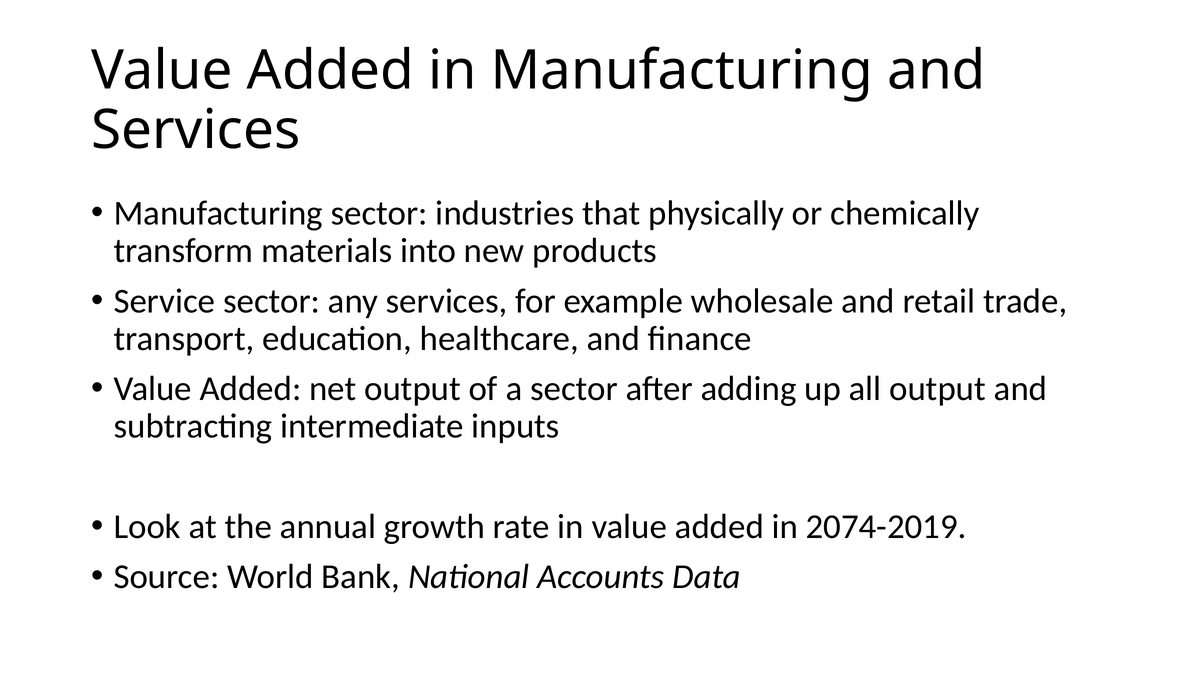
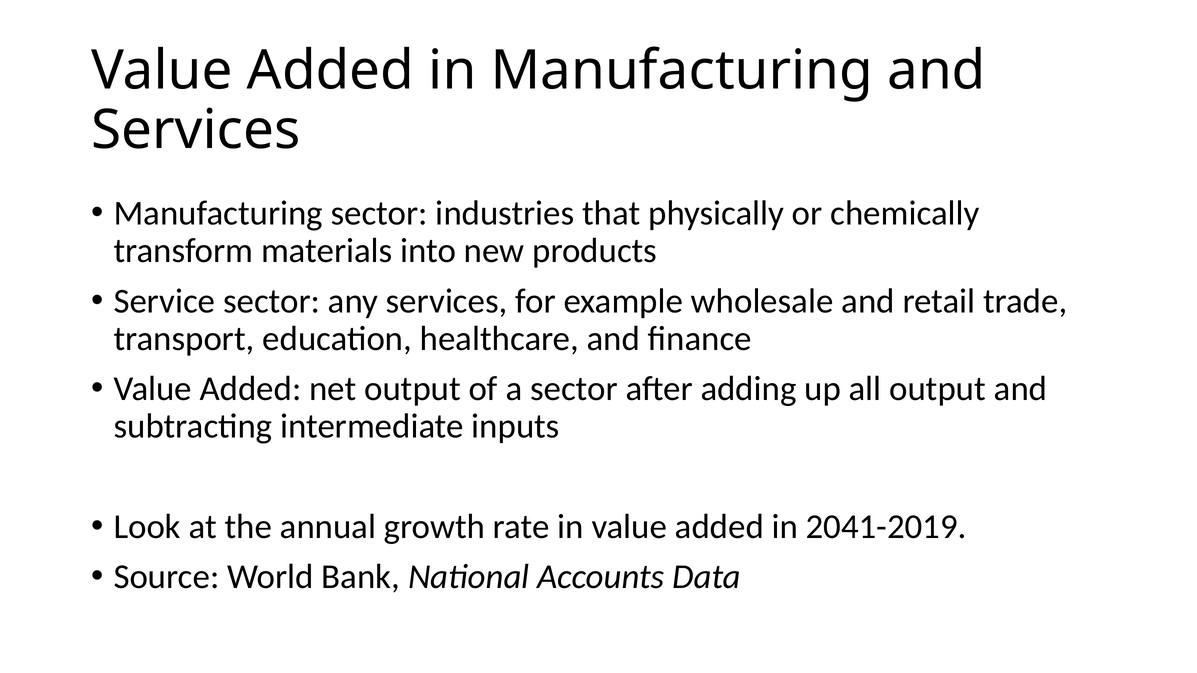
2074-2019: 2074-2019 -> 2041-2019 (886, 527)
